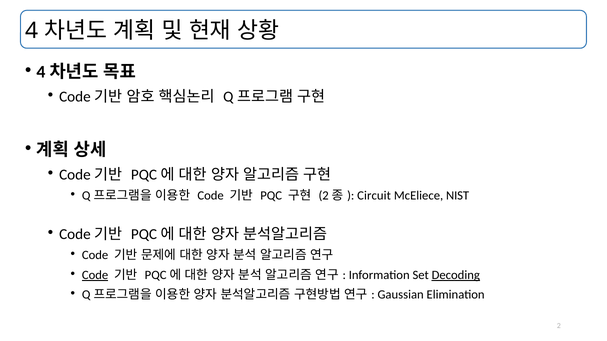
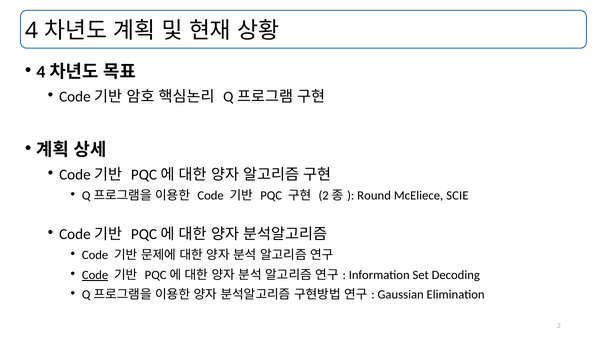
Circuit: Circuit -> Round (374, 196)
NIST: NIST -> SCIE (457, 196)
Decoding underline: present -> none (456, 275)
